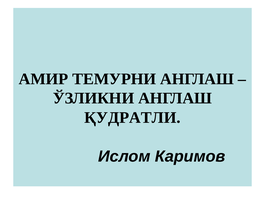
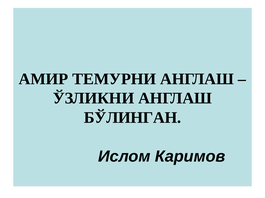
ҚУДРАТЛИ: ҚУДРАТЛИ -> БЎЛИНГАН (133, 118)
